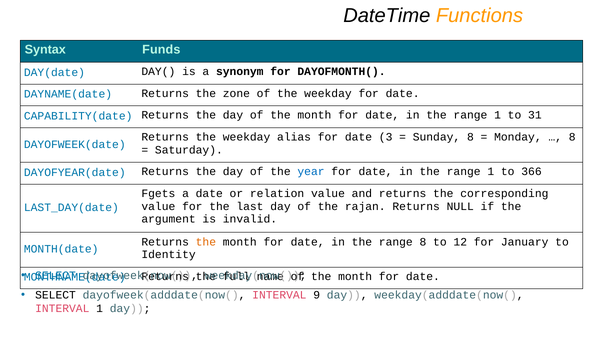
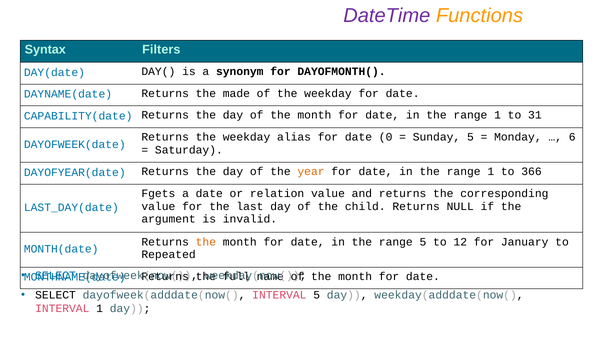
DateTime colour: black -> purple (387, 16)
Funds: Funds -> Filters (161, 50)
zone: zone -> made (236, 93)
3: 3 -> 0 (386, 137)
Sunday 8: 8 -> 5 (470, 137)
8: 8 -> 6 (572, 137)
year colour: blue -> orange (311, 172)
rajan: rajan -> child (365, 207)
range 8: 8 -> 5 (423, 242)
Identity: Identity -> Repeated (169, 255)
INTERVAL 9: 9 -> 5 (317, 295)
